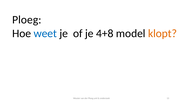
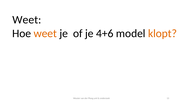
Ploeg: Ploeg -> Weet (27, 20)
weet colour: blue -> orange (45, 33)
4+8: 4+8 -> 4+6 (105, 33)
